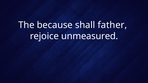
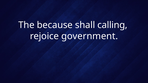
father: father -> calling (112, 25)
unmeasured: unmeasured -> government (90, 36)
